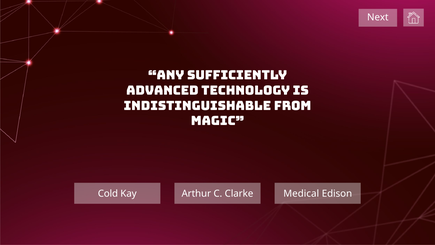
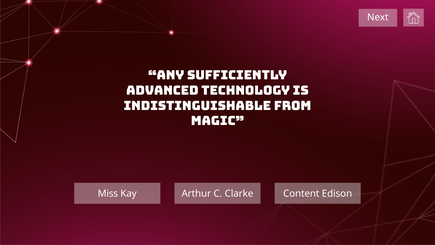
Cold: Cold -> Miss (108, 193)
Medical: Medical -> Content (301, 193)
